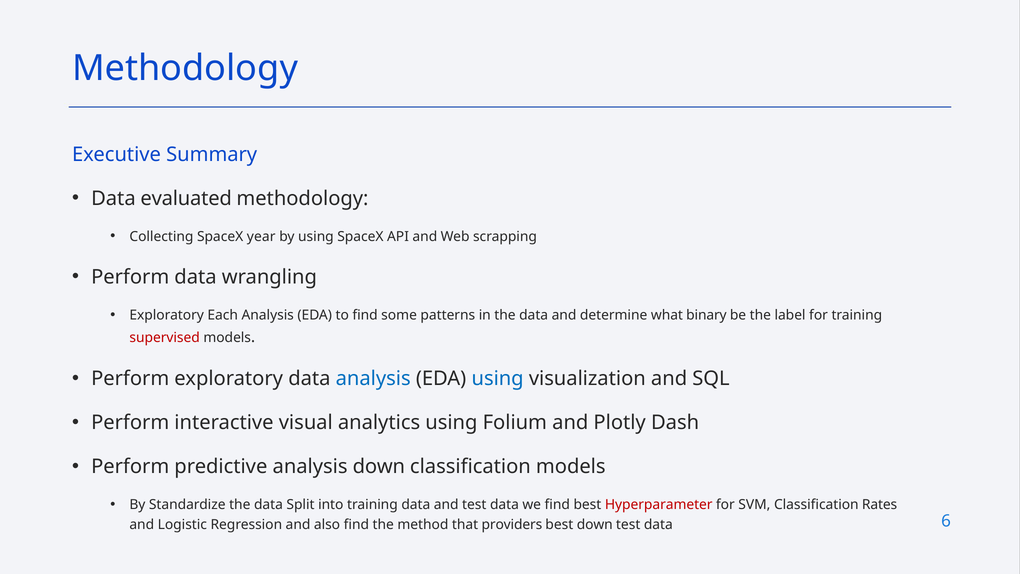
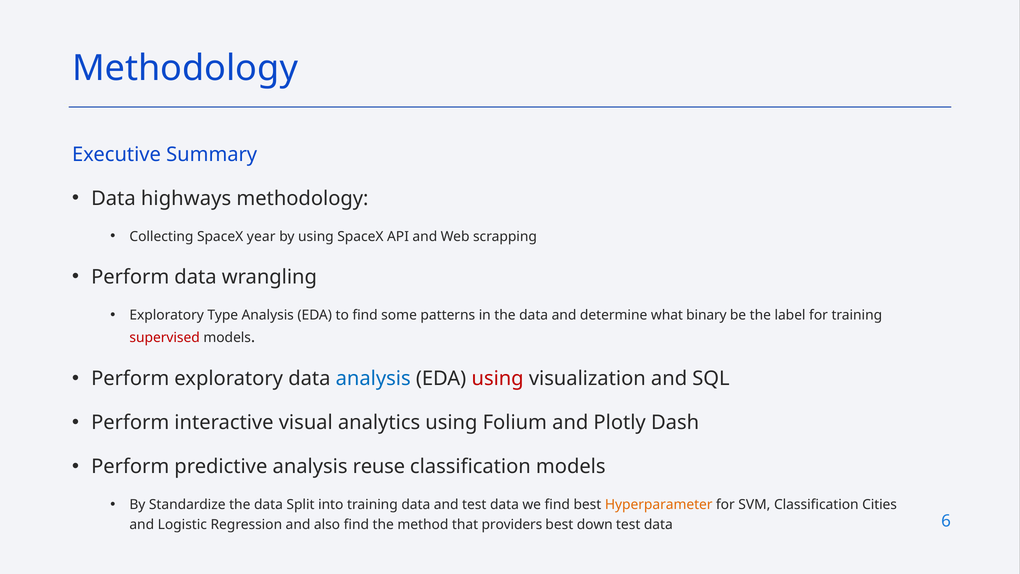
evaluated: evaluated -> highways (186, 198)
Each: Each -> Type (223, 315)
using colour: blue -> red (498, 379)
analysis down: down -> reuse (379, 466)
Hyperparameter colour: red -> orange (659, 505)
Rates: Rates -> Cities (880, 505)
